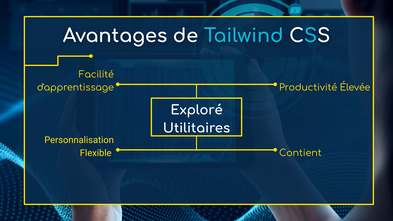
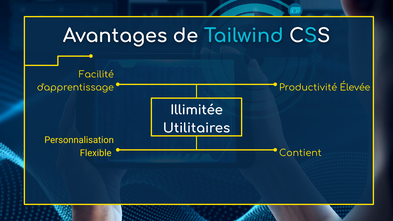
Exploré: Exploré -> Illimitée (197, 110)
